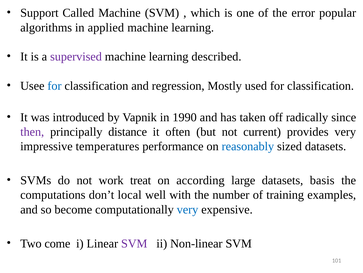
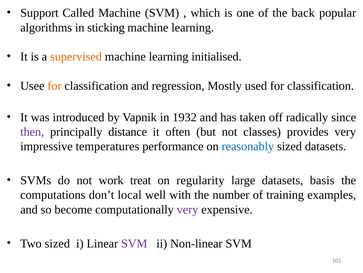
error: error -> back (303, 13)
applied: applied -> sticking (106, 27)
supervised colour: purple -> orange (76, 57)
described: described -> initialised (217, 57)
for colour: blue -> orange (54, 86)
1990: 1990 -> 1932 (185, 117)
current: current -> classes (262, 132)
according: according -> regularity (200, 180)
very colour: blue -> purple (188, 209)
Two come: come -> sized (57, 243)
